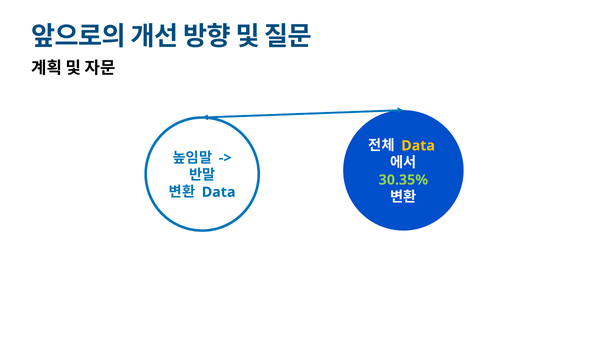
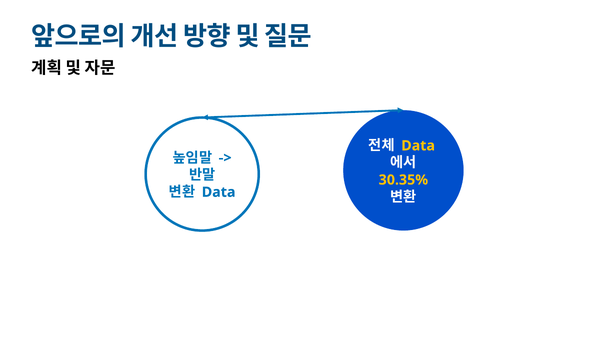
30.35% colour: light green -> yellow (403, 180)
